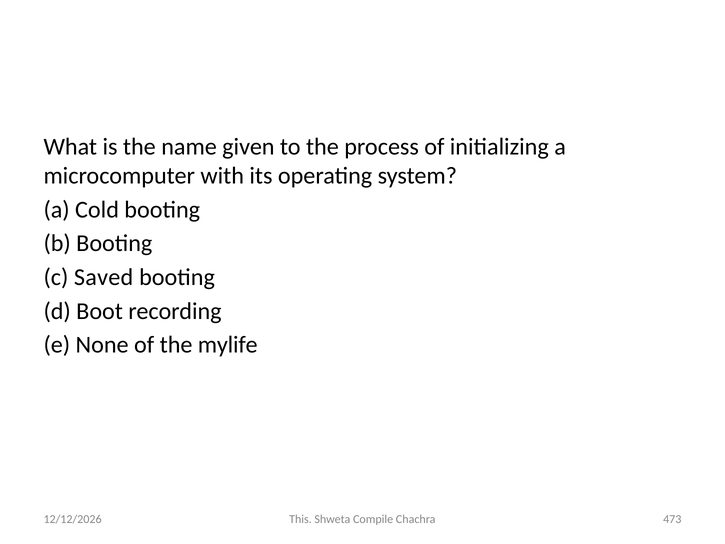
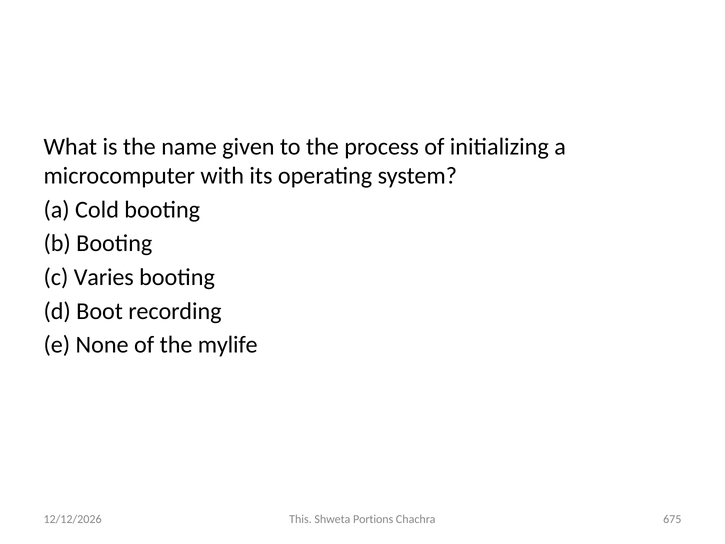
Saved: Saved -> Varies (104, 277)
Compile: Compile -> Portions (373, 519)
473: 473 -> 675 (672, 519)
